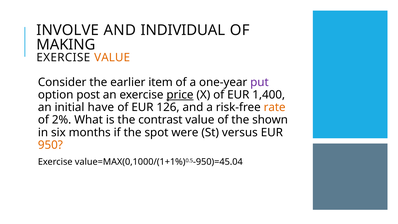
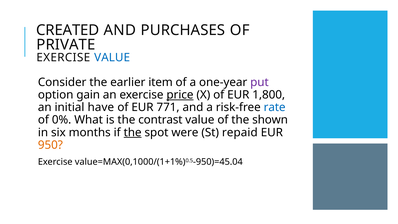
INVOLVE: INVOLVE -> CREATED (68, 30)
INDIVIDUAL: INDIVIDUAL -> PURCHASES (183, 30)
MAKING: MAKING -> PRIVATE (66, 45)
VALUE colour: orange -> blue (112, 57)
post: post -> gain (88, 95)
1,400: 1,400 -> 1,800 (269, 95)
126: 126 -> 771 (168, 107)
rate colour: orange -> blue (275, 107)
2%: 2% -> 0% (62, 120)
the underline: none -> present (133, 132)
versus: versus -> repaid (240, 132)
